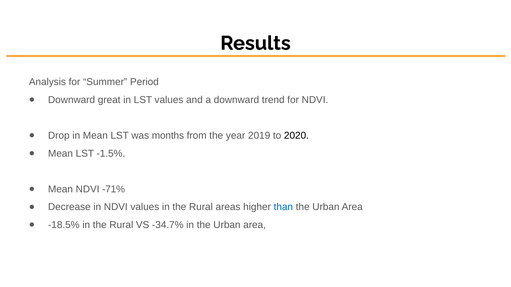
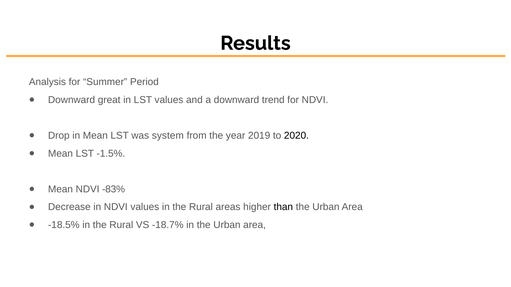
months: months -> system (168, 136)
-71%: -71% -> -83% (114, 189)
than colour: blue -> black (283, 207)
-34.7%: -34.7% -> -18.7% (168, 225)
